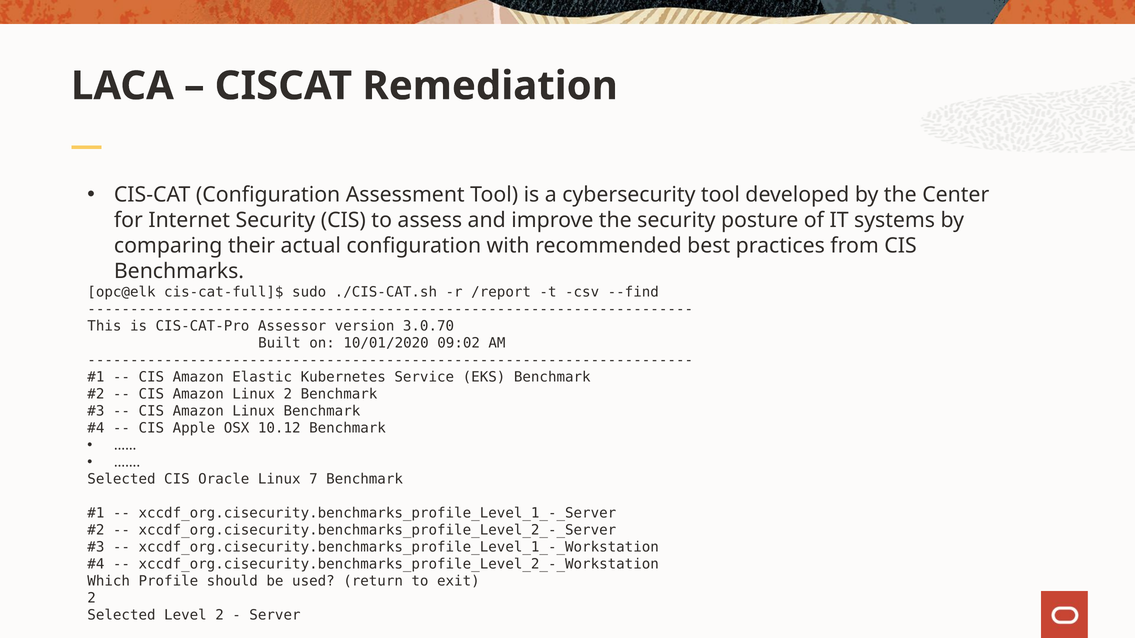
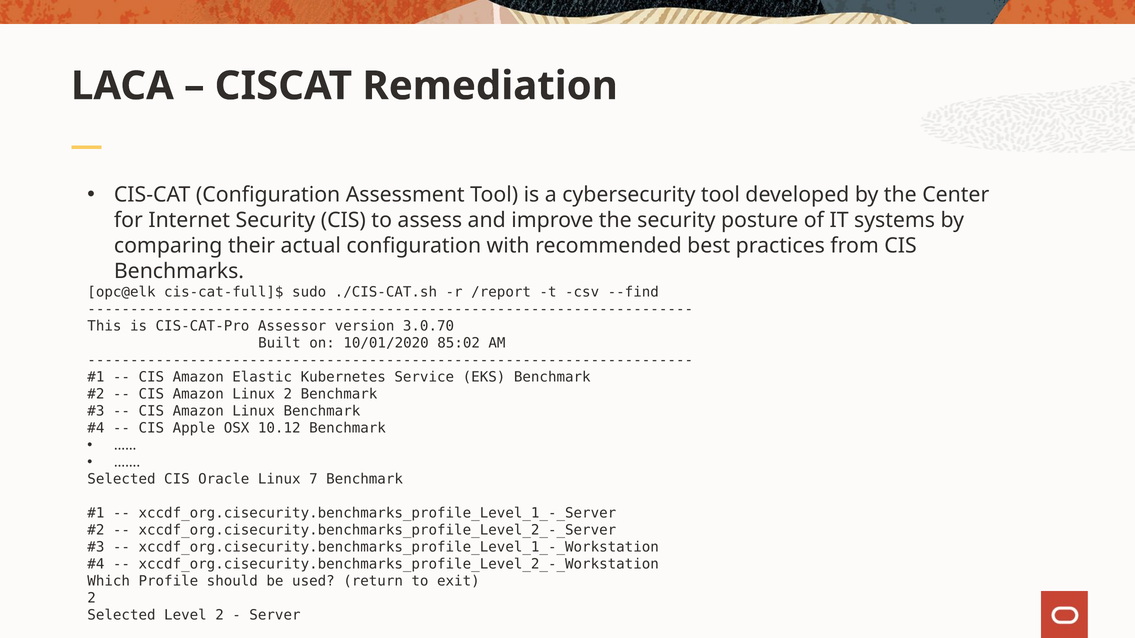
09:02: 09:02 -> 85:02 (459, 343)
